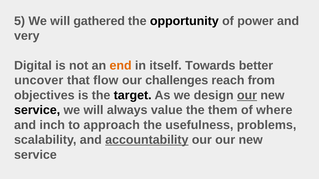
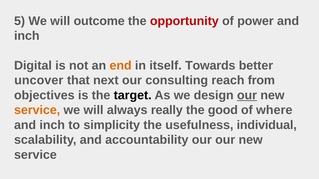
gathered: gathered -> outcome (99, 21)
opportunity colour: black -> red (184, 21)
very: very -> inch (27, 36)
flow: flow -> next (106, 81)
challenges: challenges -> consulting (177, 81)
service colour: black -> orange (37, 110)
value: value -> really (167, 110)
them: them -> good (223, 110)
approach: approach -> simplicity (112, 125)
problems: problems -> individual (267, 125)
accountability underline: present -> none (147, 140)
